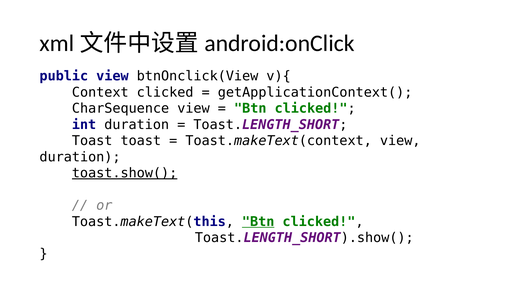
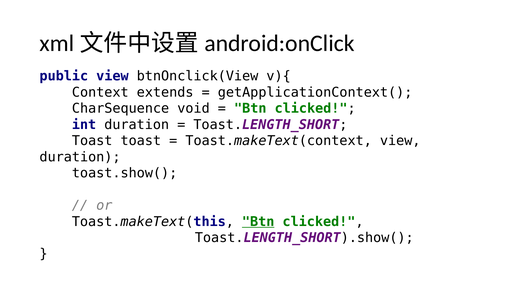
Context clicked: clicked -> extends (165, 92)
CharSequence view: view -> void (193, 109)
toast.show( underline: present -> none (125, 173)
